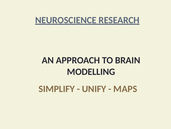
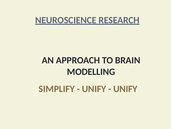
MAPS: MAPS -> UNIFY (125, 88)
